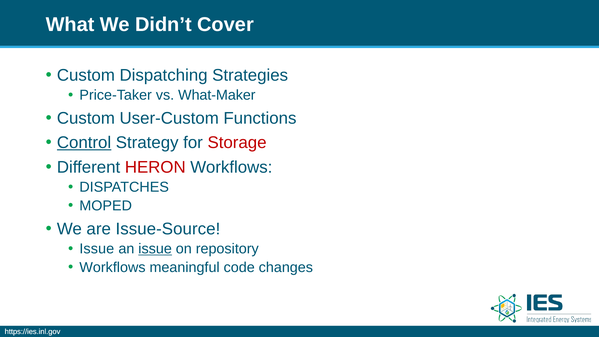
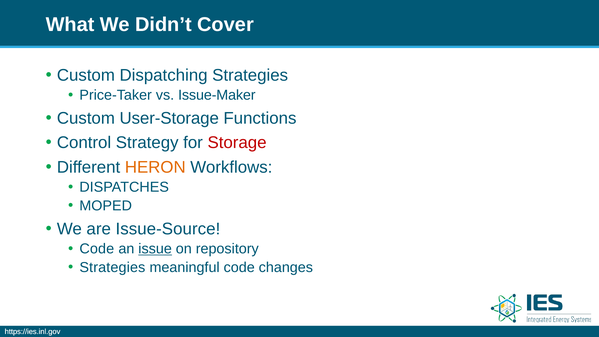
What-Maker: What-Maker -> Issue-Maker (217, 95)
User-Custom: User-Custom -> User-Storage (169, 118)
Control underline: present -> none (84, 143)
HERON colour: red -> orange (155, 167)
Issue: Issue -> Code (97, 249)
Workflows: Workflows -> Strategies (112, 267)
